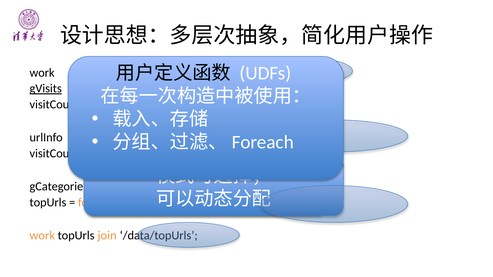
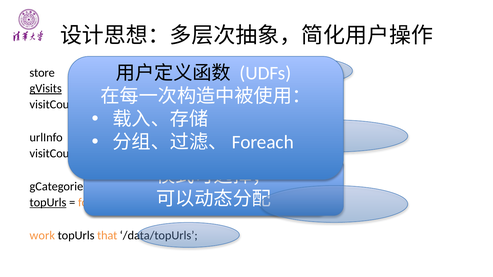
work: work -> store (42, 73)
topUrls underline: none -> present (48, 203)
topUrls join: join -> that (107, 236)
